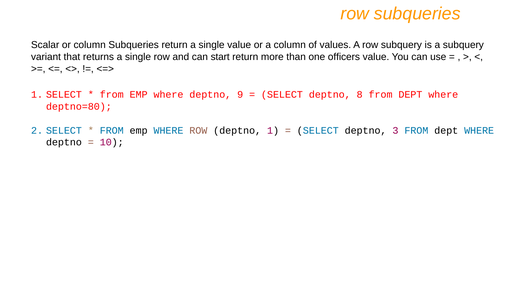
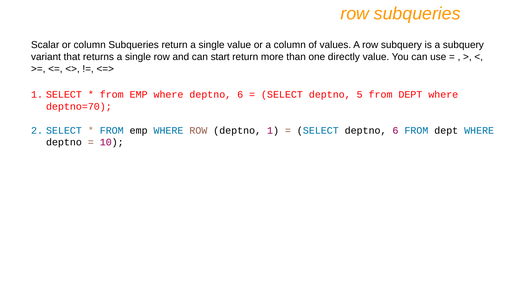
officers: officers -> directly (344, 57)
where deptno 9: 9 -> 6 (240, 95)
8: 8 -> 5 (360, 95)
deptno=80: deptno=80 -> deptno=70 (79, 107)
SELECT deptno 3: 3 -> 6 (395, 131)
